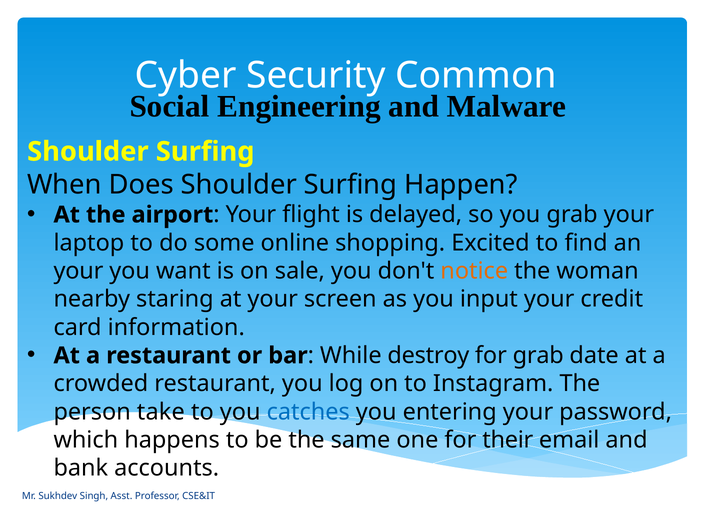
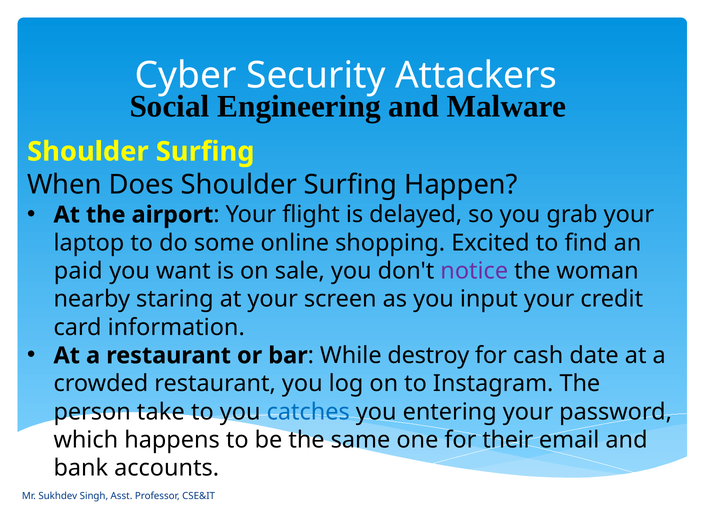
Common: Common -> Attackers (476, 75)
your: your -> paid (78, 271)
notice colour: orange -> purple (474, 271)
for grab: grab -> cash (538, 356)
